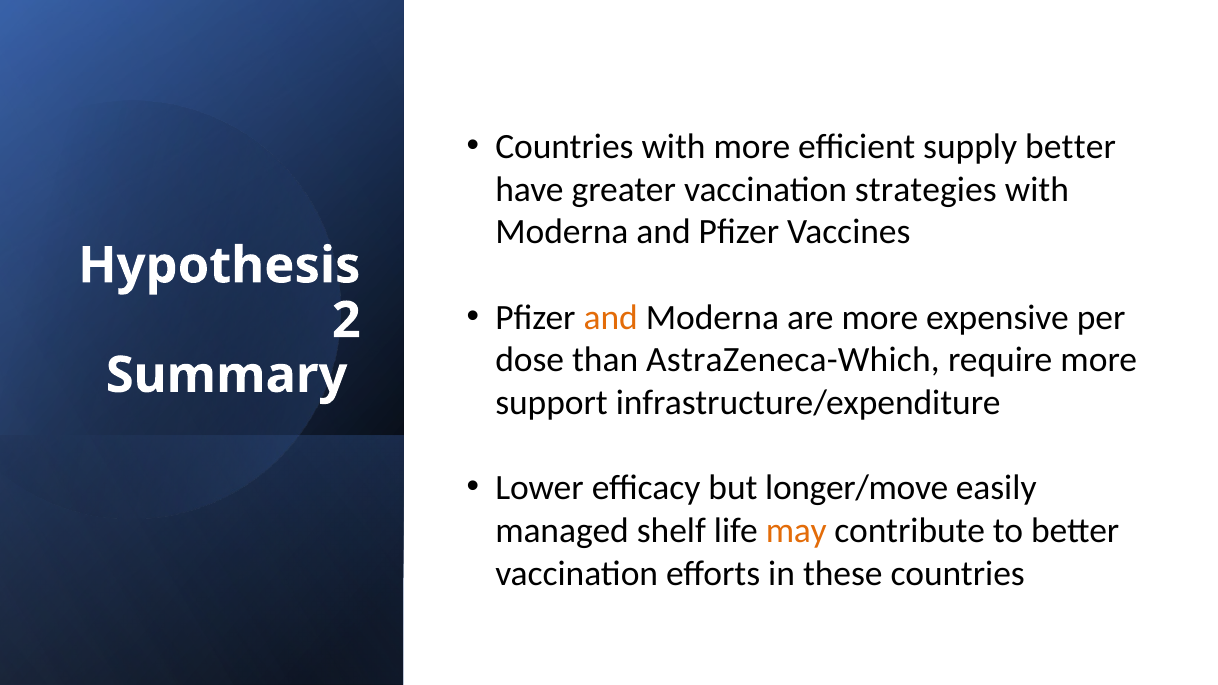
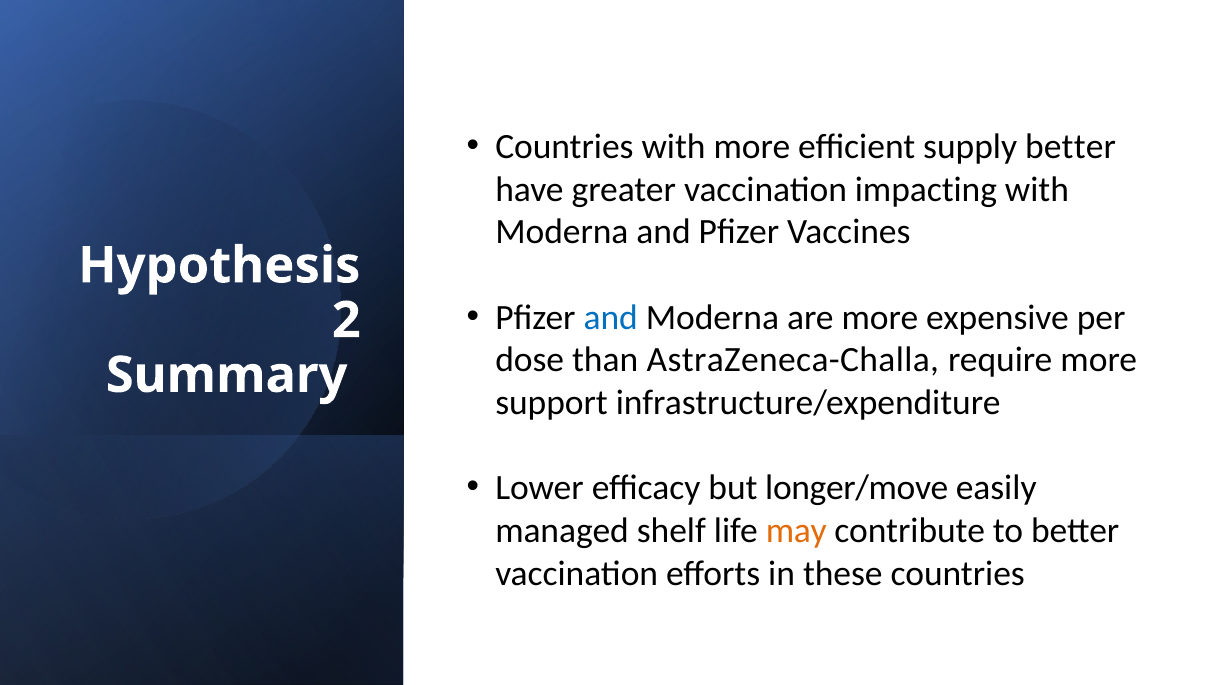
strategies: strategies -> impacting (926, 190)
and colour: orange -> blue (611, 318)
AstraZeneca-Which: AstraZeneca-Which -> AstraZeneca-Challa (793, 360)
